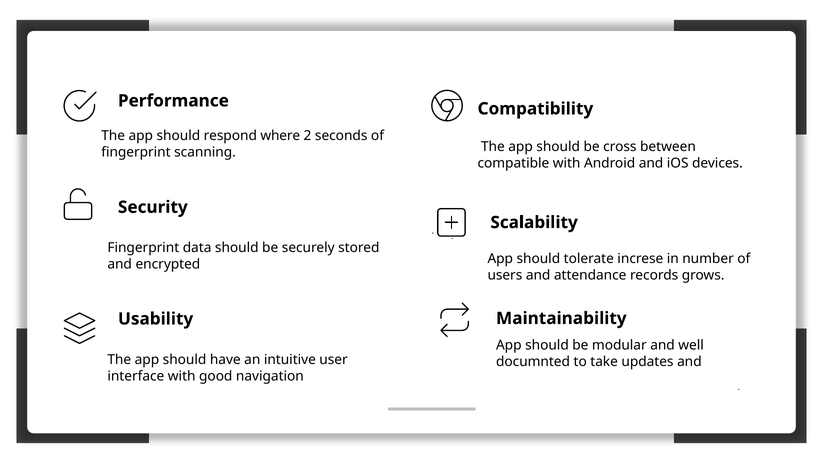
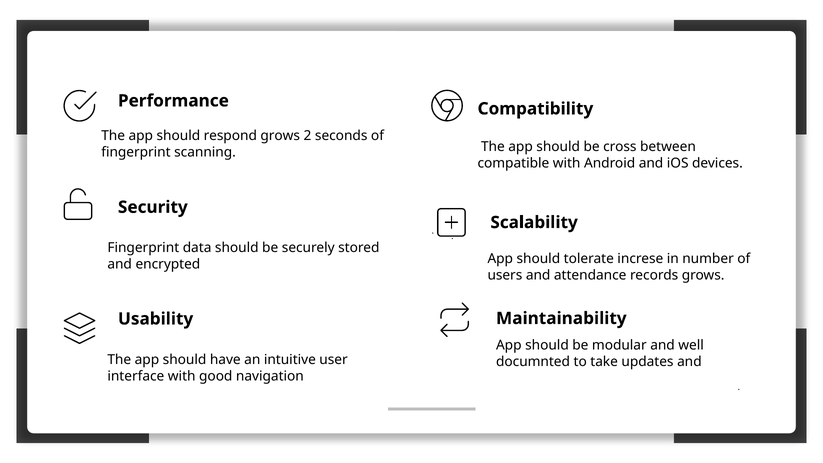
respond where: where -> grows (280, 136)
